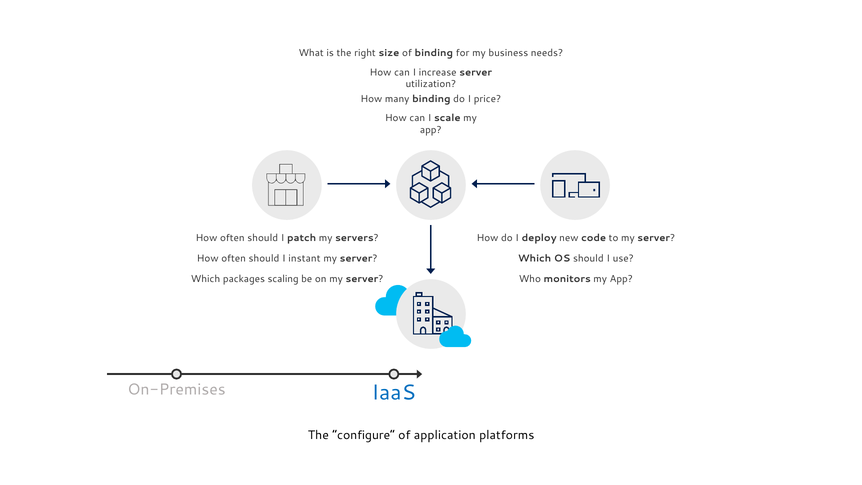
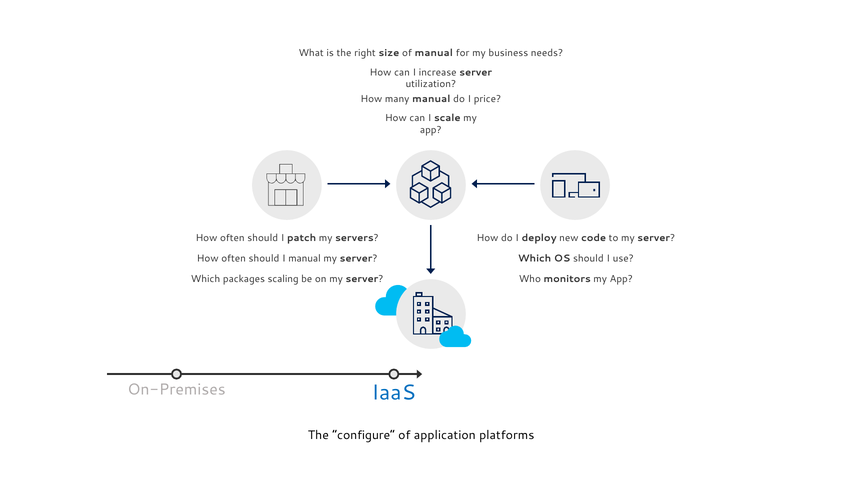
of binding: binding -> manual (434, 53)
many binding: binding -> manual (431, 99)
I instant: instant -> manual (305, 258)
